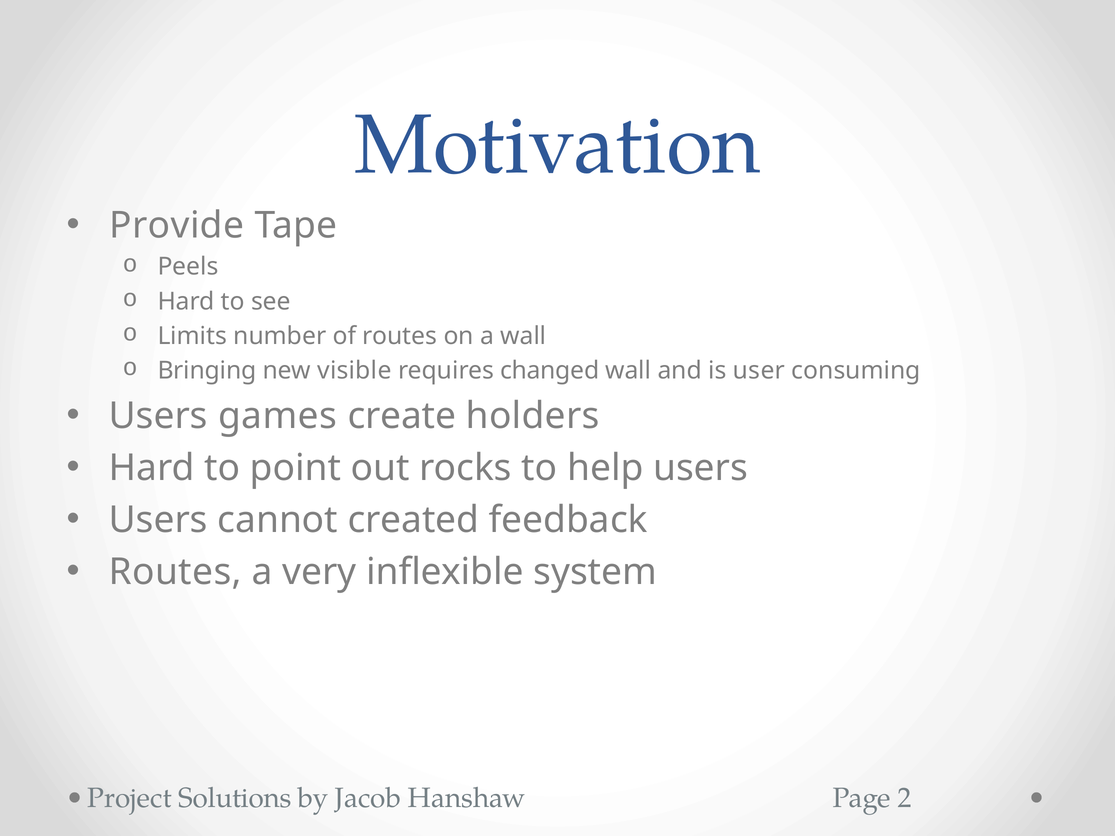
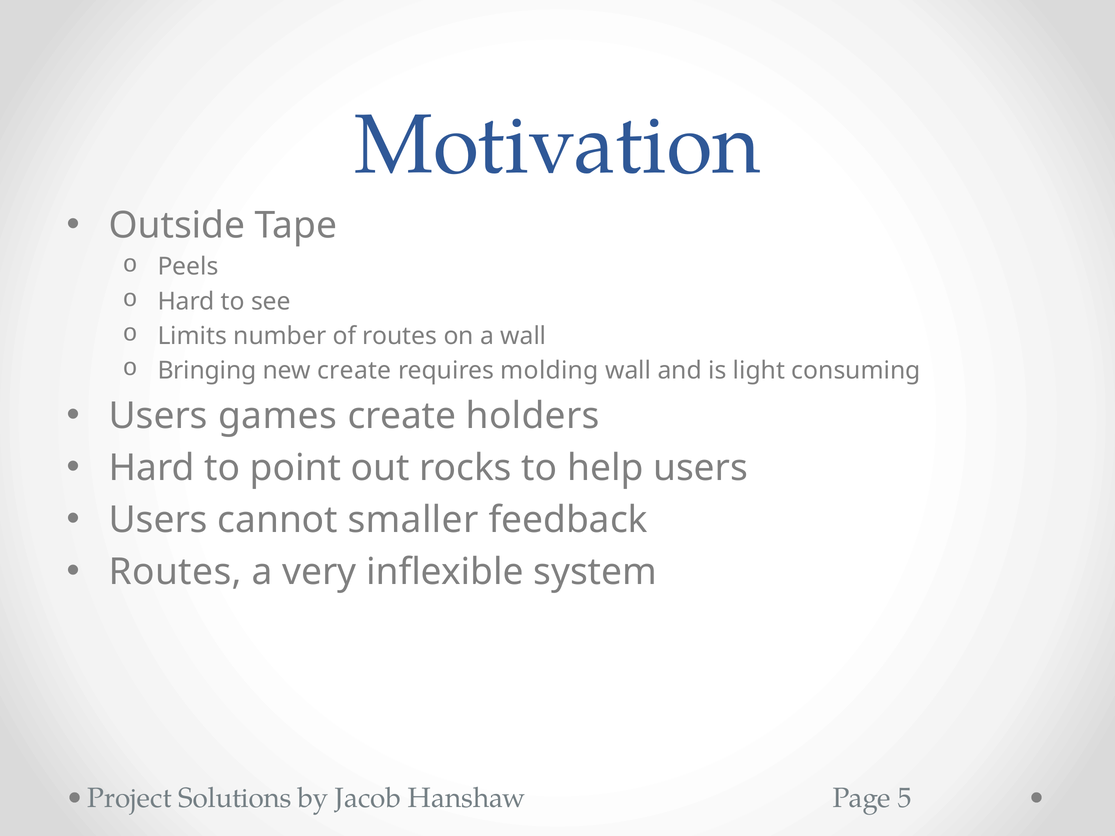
Provide: Provide -> Outside (177, 226)
new visible: visible -> create (354, 371)
changed: changed -> molding (549, 371)
user: user -> light (759, 371)
created: created -> smaller (413, 520)
2: 2 -> 5 (905, 798)
